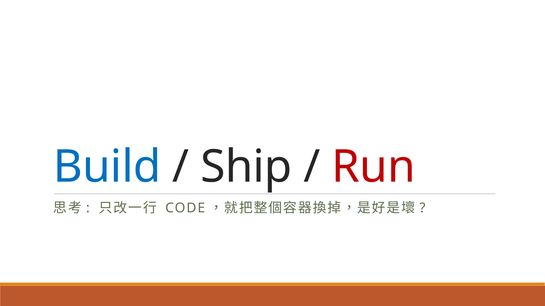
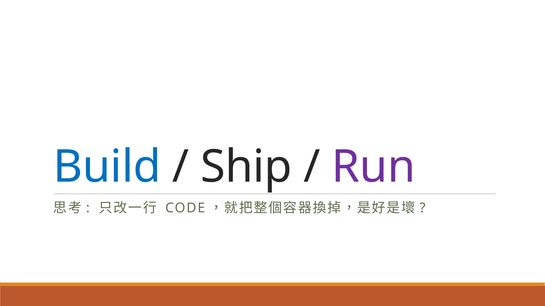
Run colour: red -> purple (374, 167)
